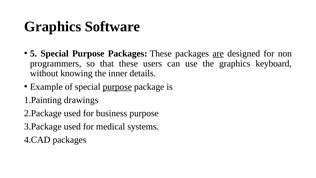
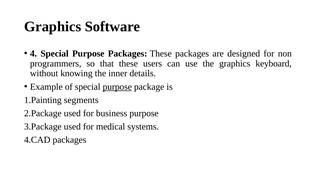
5: 5 -> 4 (33, 53)
are underline: present -> none (218, 53)
drawings: drawings -> segments (81, 100)
